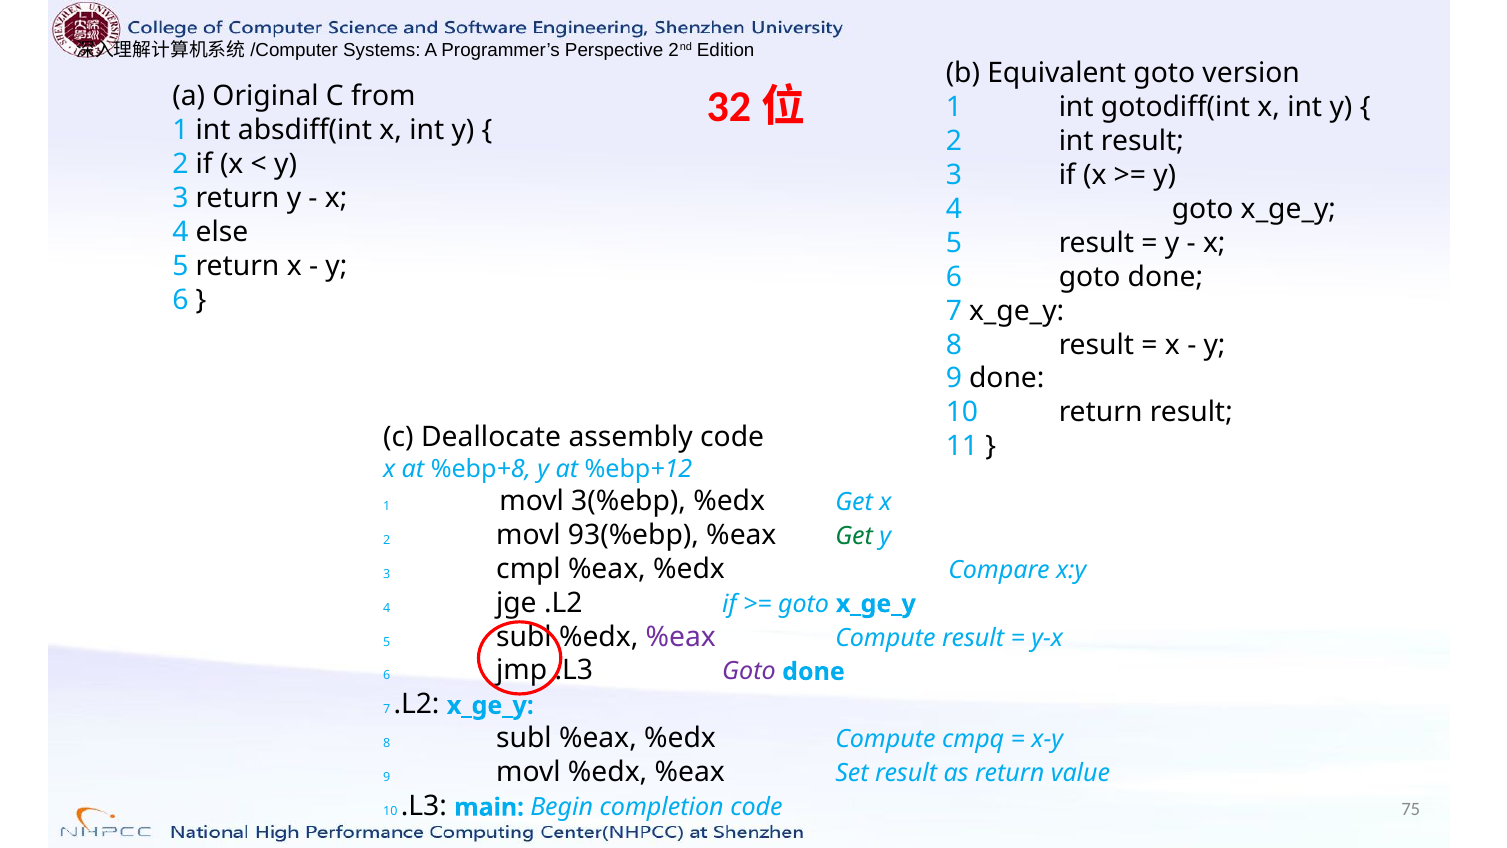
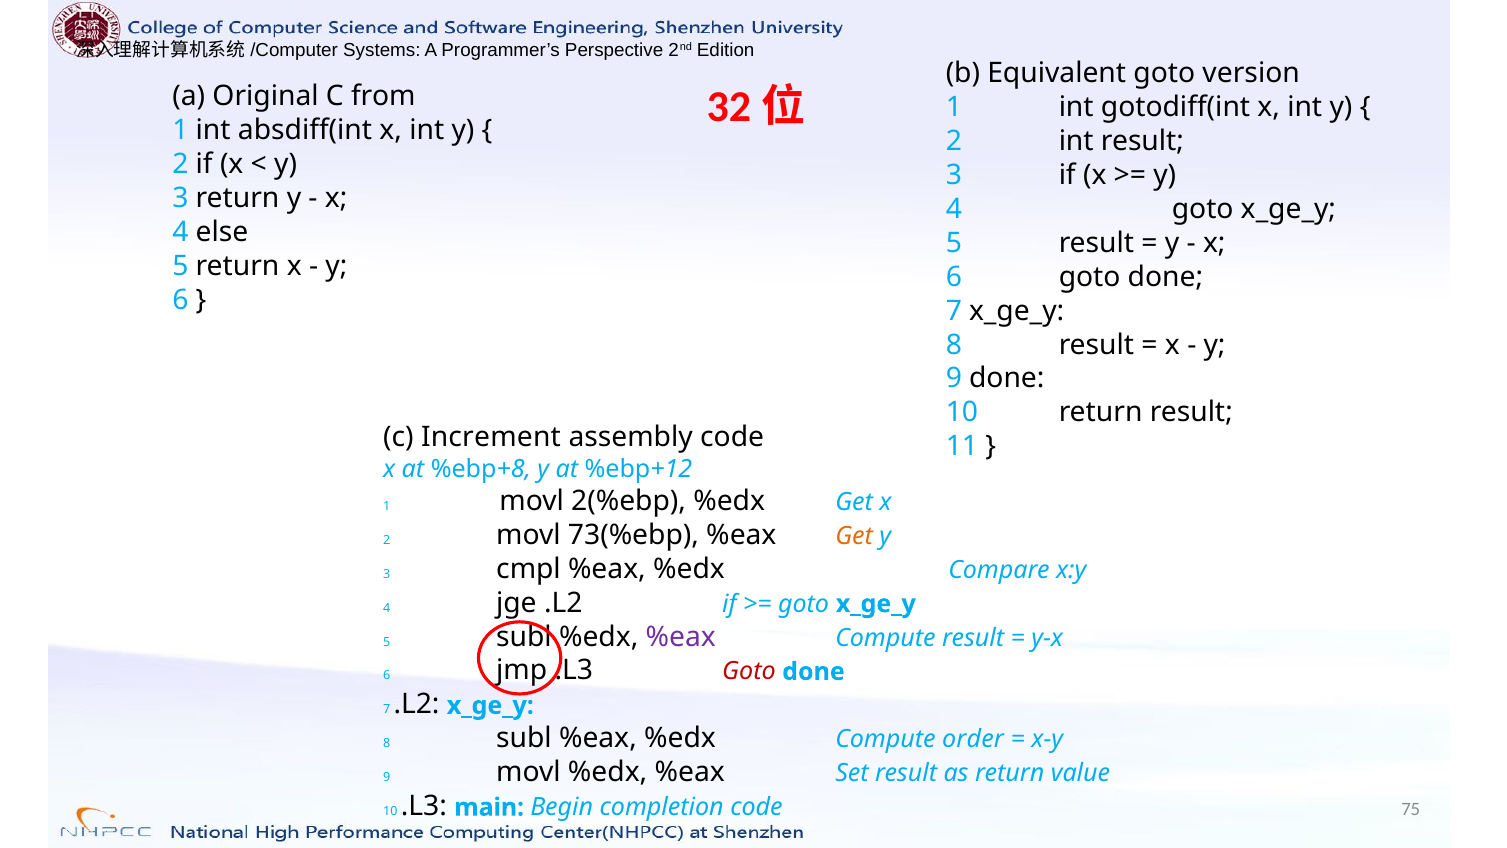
Deallocate: Deallocate -> Increment (491, 437)
3(%ebp: 3(%ebp -> 2(%ebp (629, 501)
93(%ebp: 93(%ebp -> 73(%ebp (633, 535)
Get colour: green -> orange (854, 536)
Goto colour: purple -> red (749, 671)
cmpq: cmpq -> order (973, 739)
